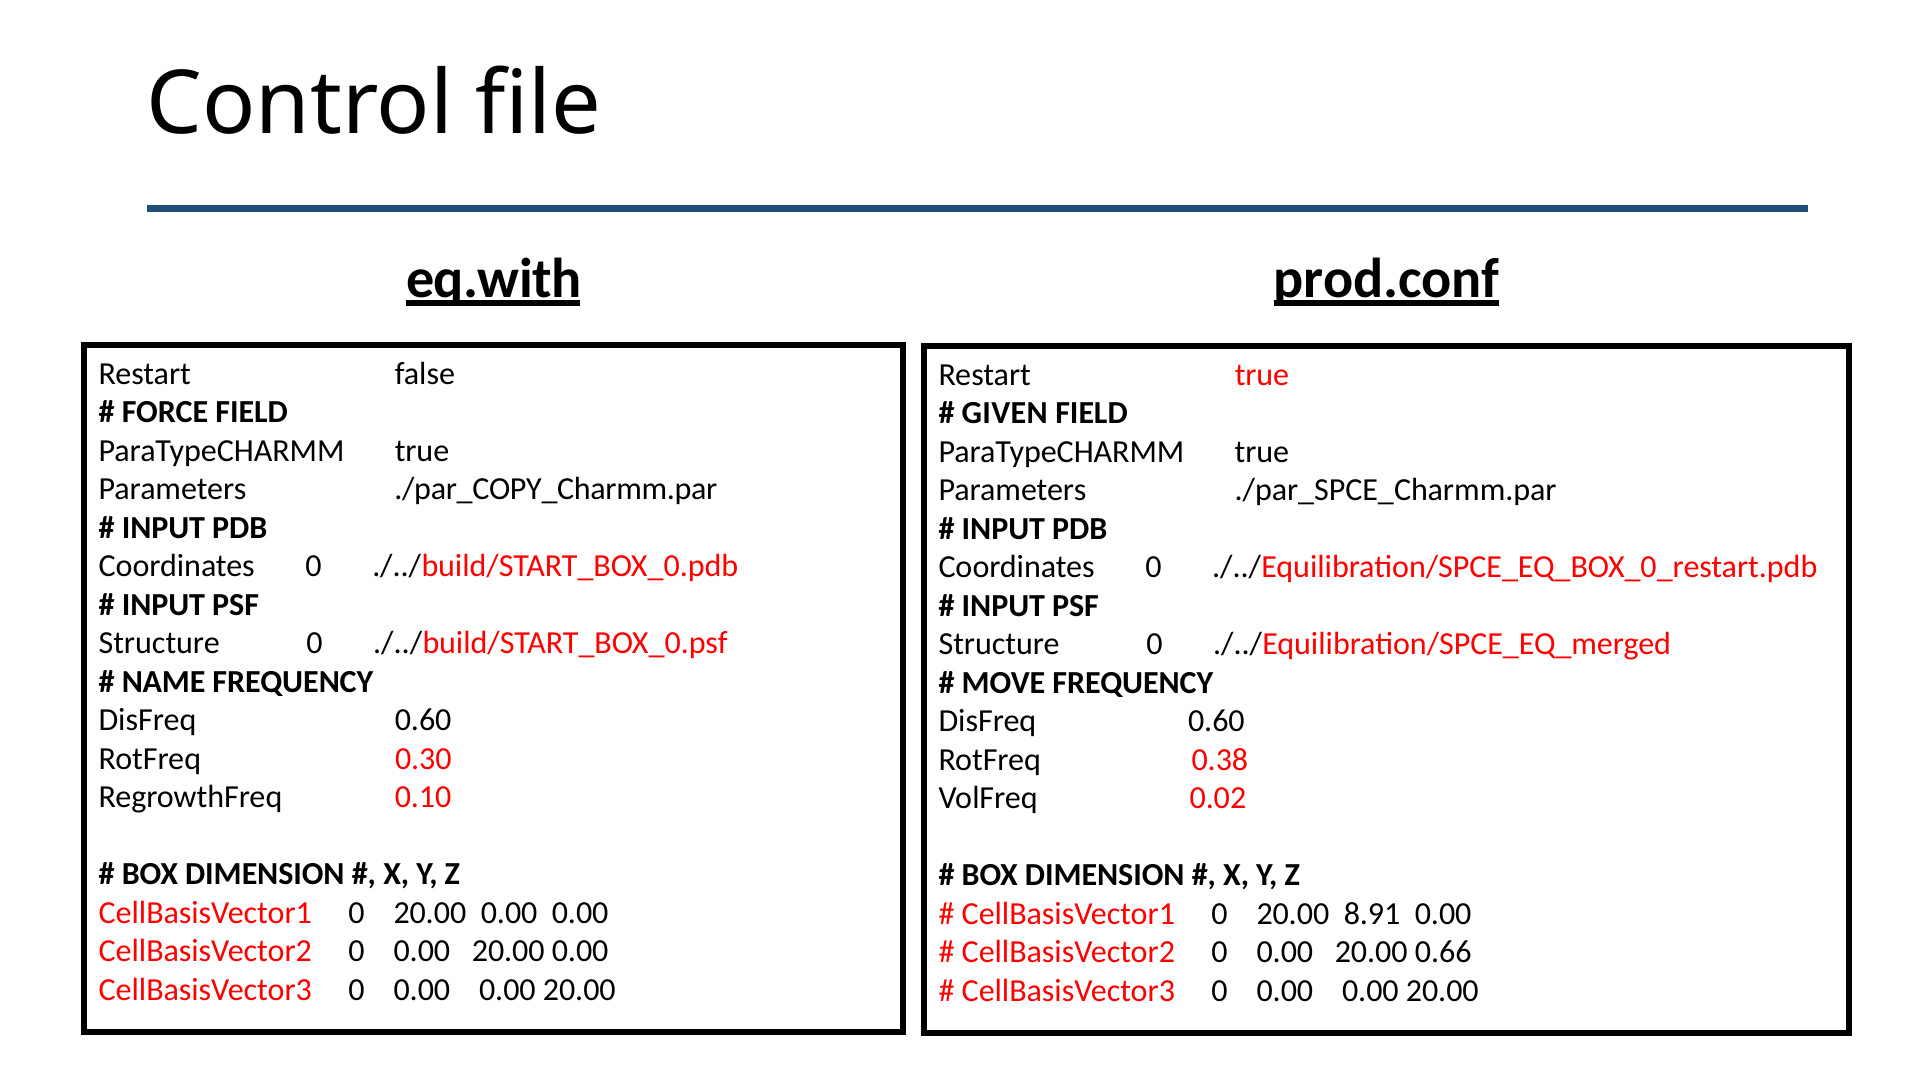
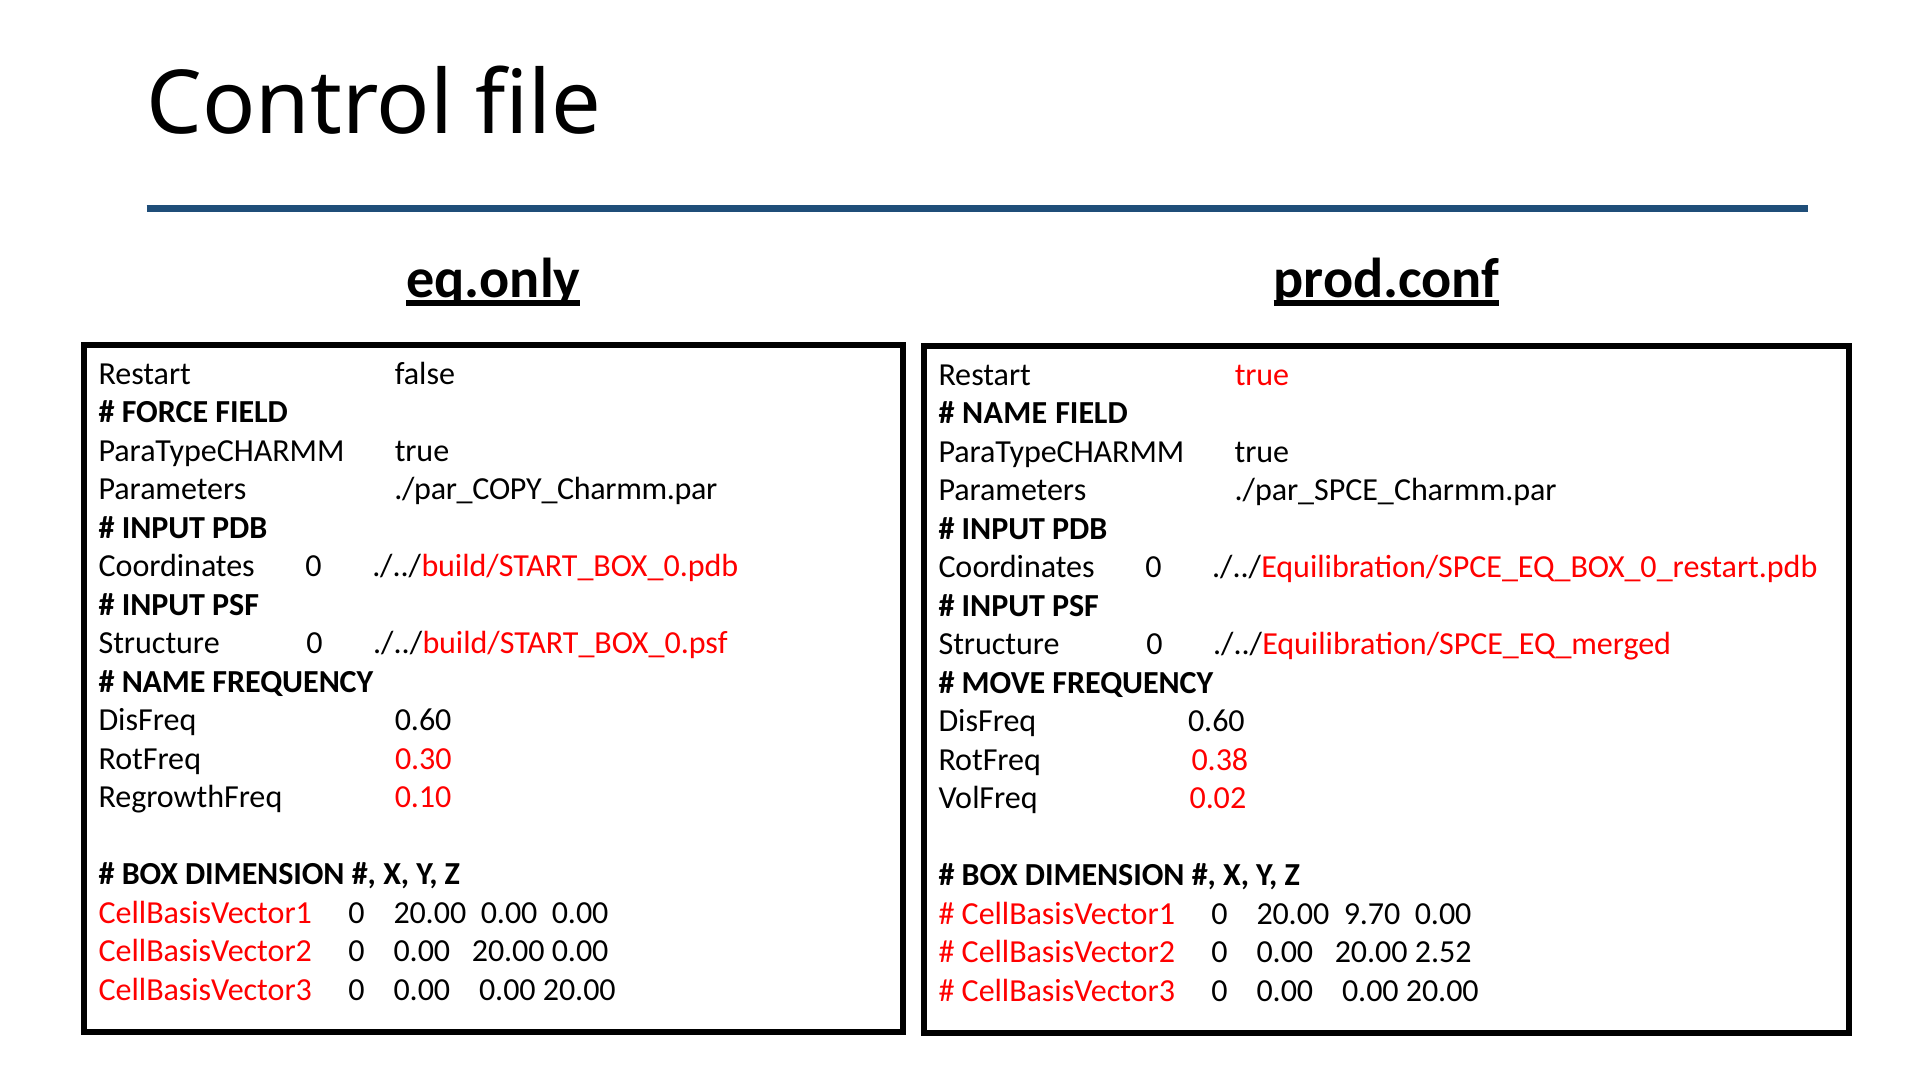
eq.with: eq.with -> eq.only (493, 279)
GIVEN: GIVEN -> NAME (1005, 413)
8.91: 8.91 -> 9.70 (1372, 913)
0.66: 0.66 -> 2.52 (1443, 952)
